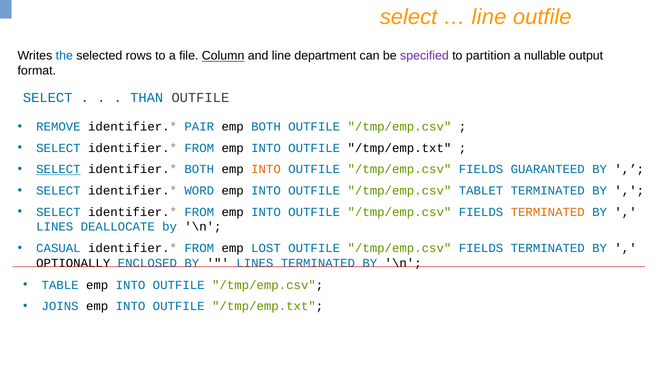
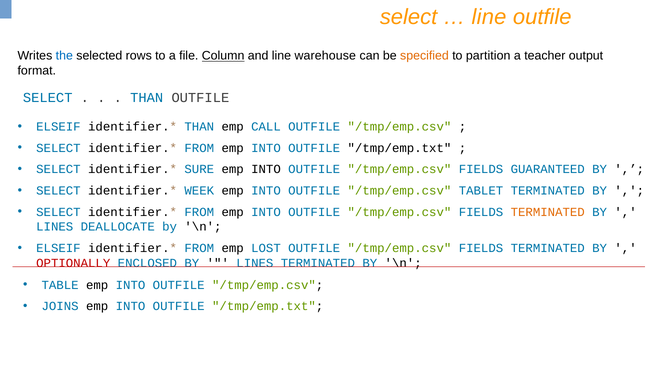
department: department -> warehouse (325, 56)
specified colour: purple -> orange (424, 56)
nullable: nullable -> teacher (545, 56)
REMOVE: REMOVE -> ELSEIF (58, 127)
PAIR: PAIR -> THAN (199, 127)
emp BOTH: BOTH -> CALL (266, 127)
SELECT underline: present -> none (58, 170)
BOTH: BOTH -> SURE (199, 170)
INTO colour: orange -> black (266, 170)
WORD: WORD -> WEEK (199, 191)
CASUAL: CASUAL -> ELSEIF (58, 249)
OPTIONALLY colour: black -> red (73, 264)
